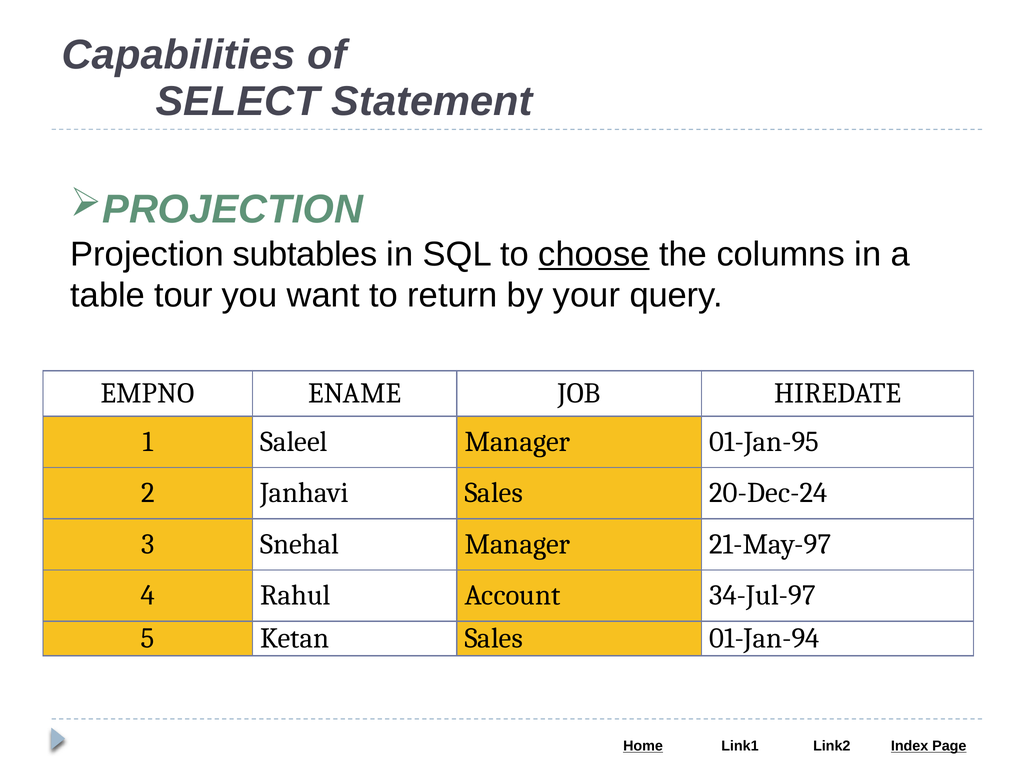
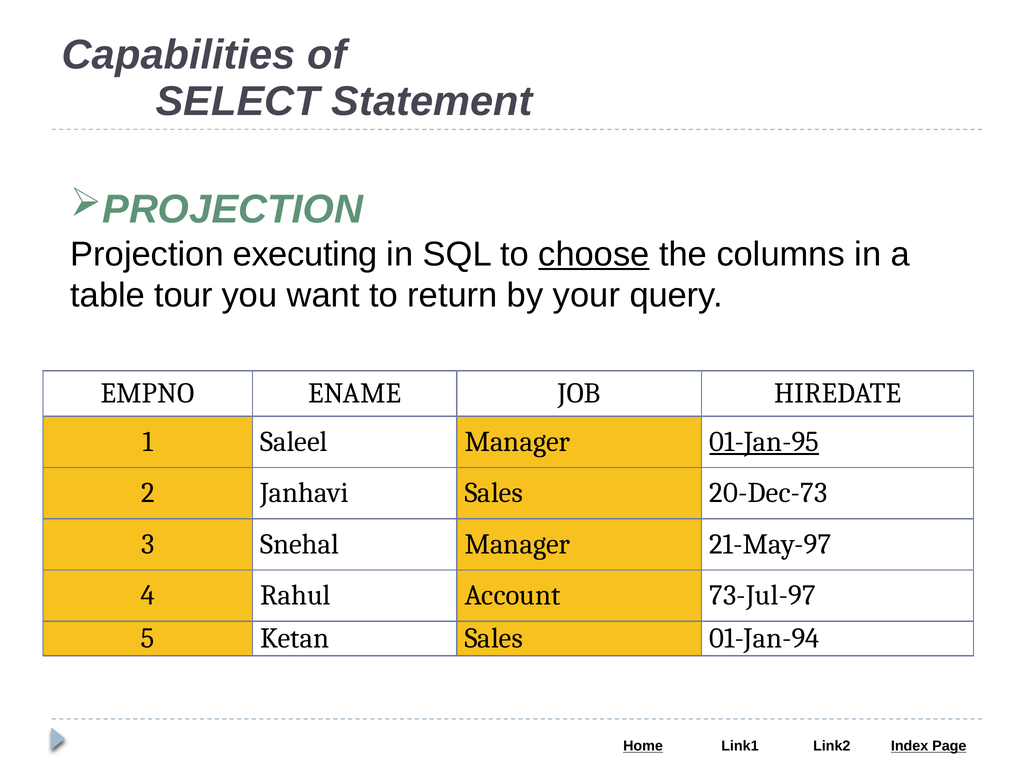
subtables: subtables -> executing (305, 254)
01-Jan-95 underline: none -> present (764, 441)
20-Dec-24: 20-Dec-24 -> 20-Dec-73 (768, 493)
34-Jul-97: 34-Jul-97 -> 73-Jul-97 (763, 595)
